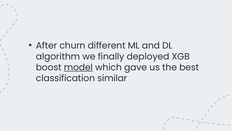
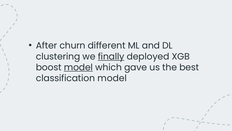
algorithm: algorithm -> clustering (58, 56)
finally underline: none -> present (111, 56)
classification similar: similar -> model (112, 78)
